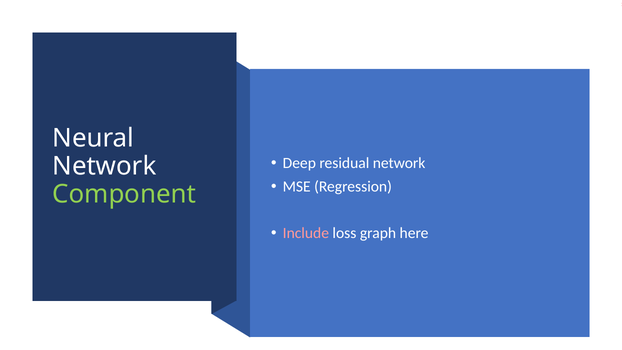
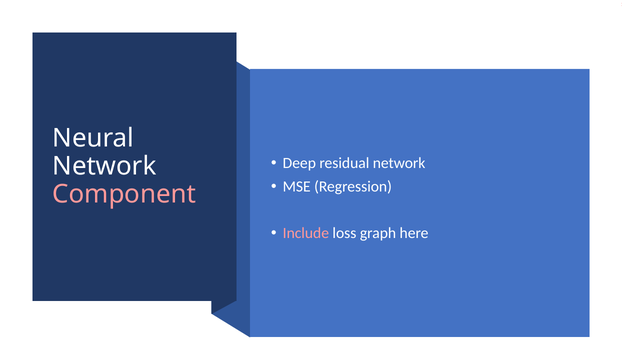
Component colour: light green -> pink (124, 194)
